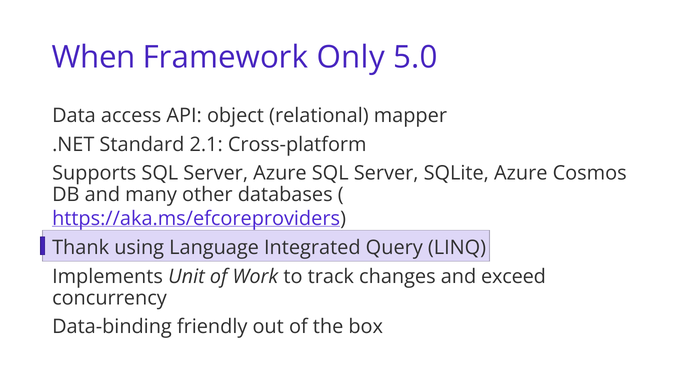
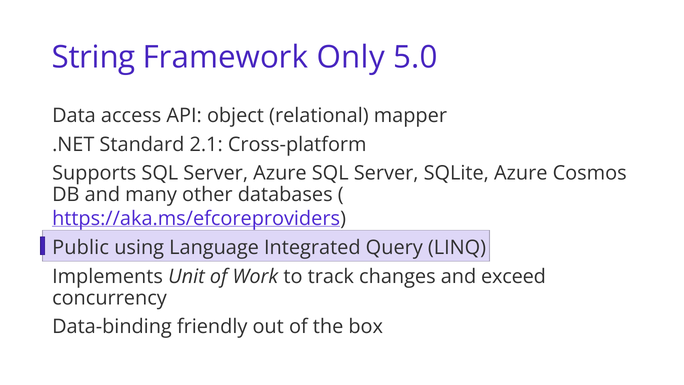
When: When -> String (94, 57)
Thank: Thank -> Public (81, 248)
